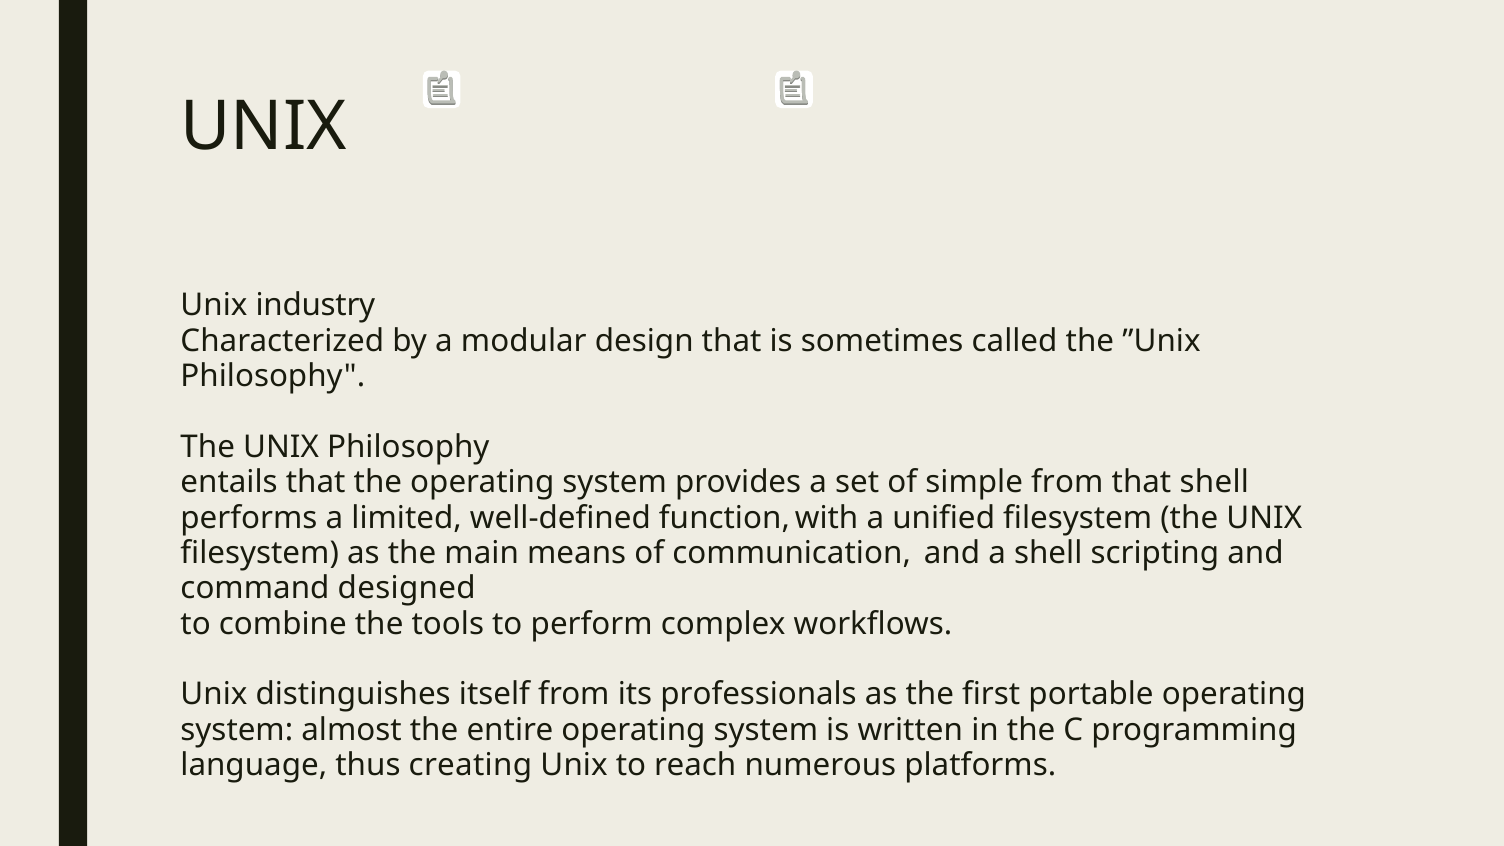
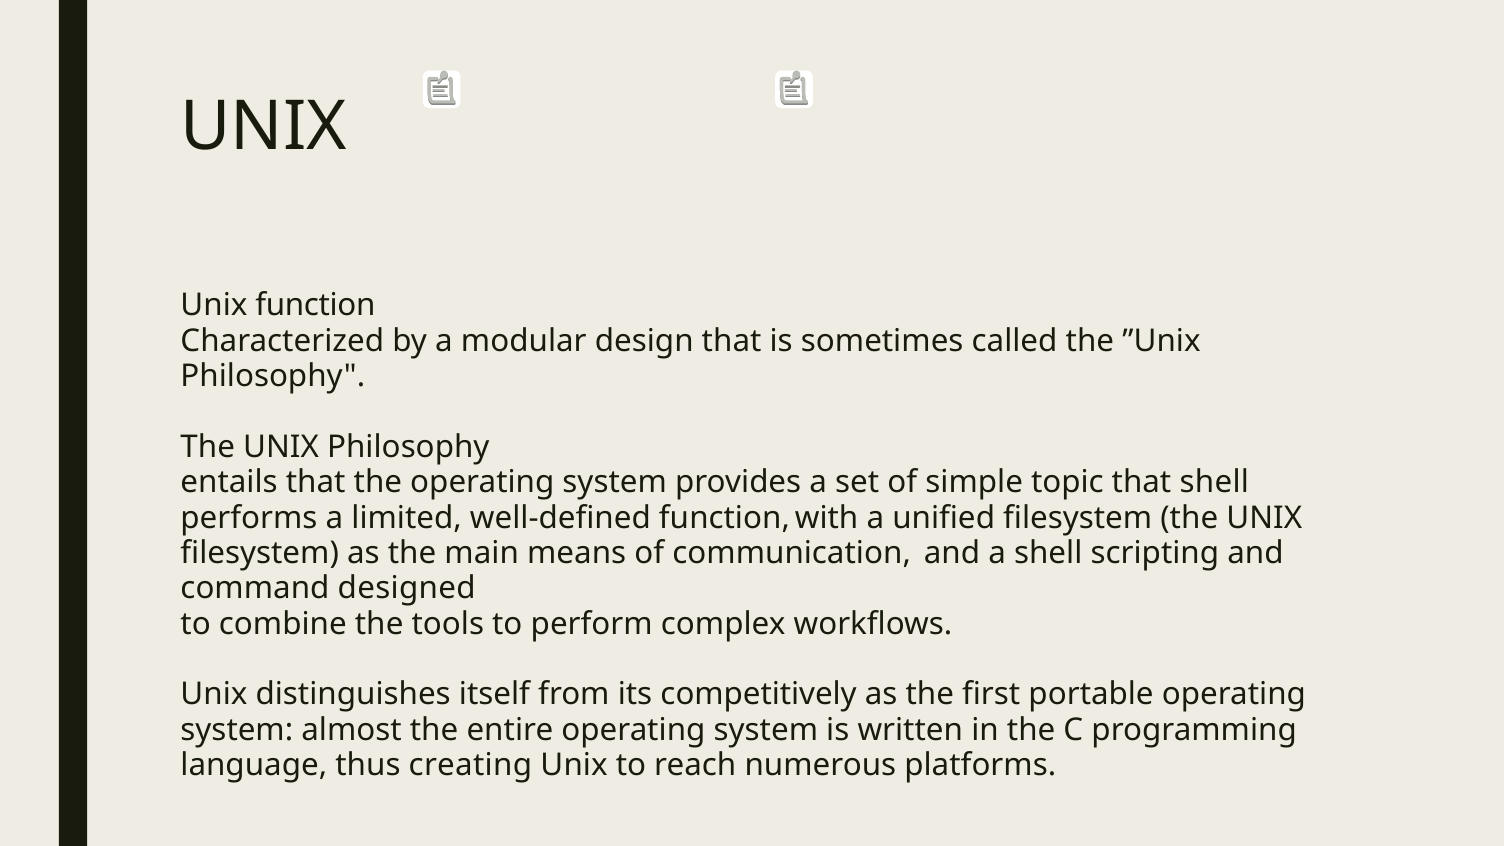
Unix industry: industry -> function (315, 306)
simple from: from -> topic (1067, 482)
professionals: professionals -> competitively (759, 694)
